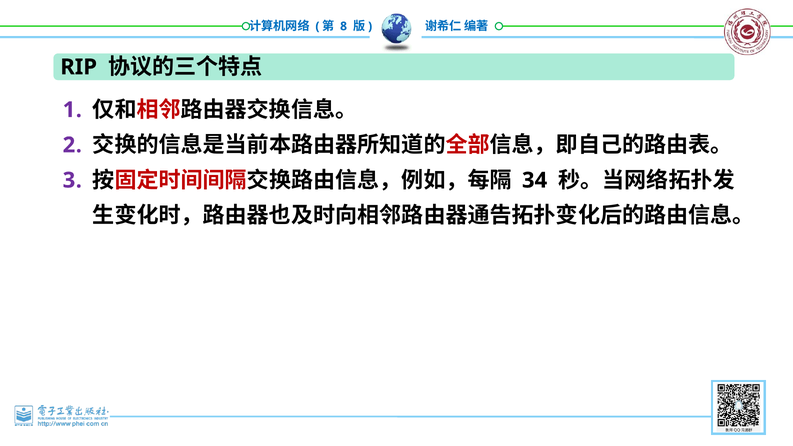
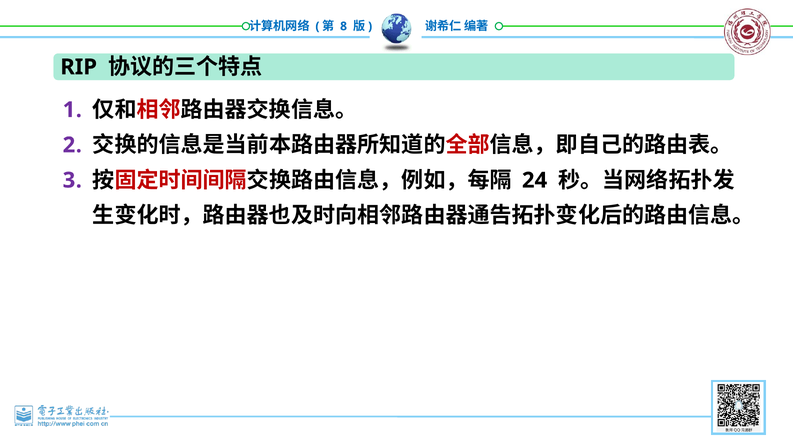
34: 34 -> 24 (535, 180)
